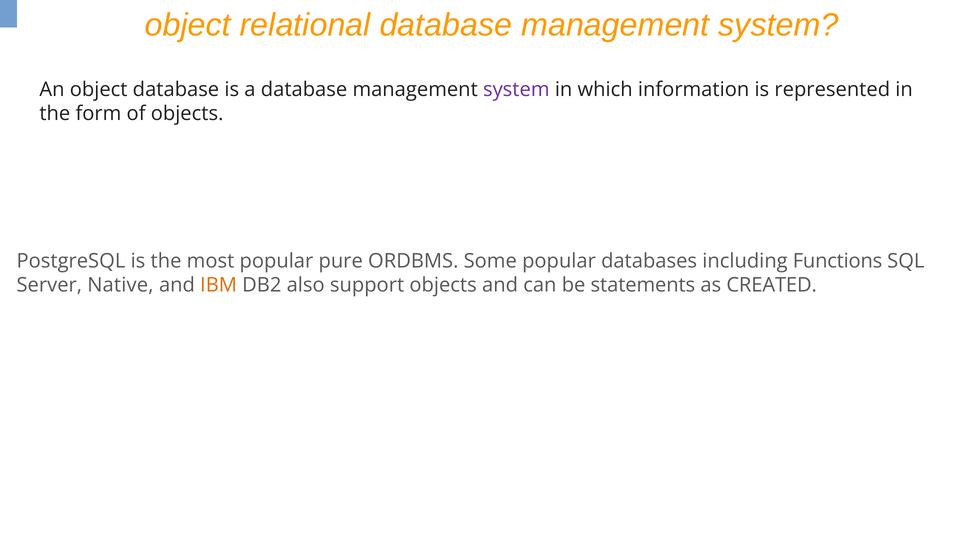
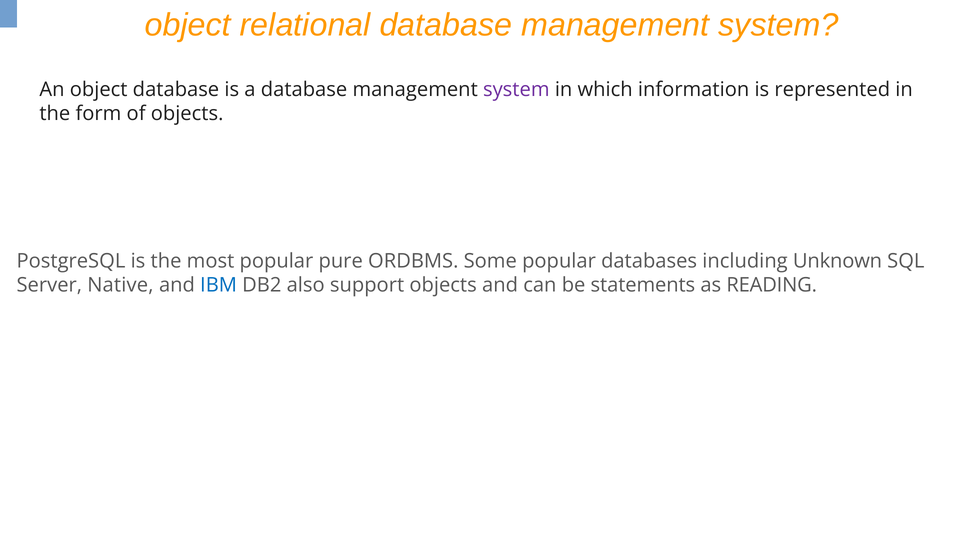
Functions: Functions -> Unknown (838, 261)
IBM colour: orange -> blue (219, 285)
CREATED: CREATED -> READING (772, 285)
